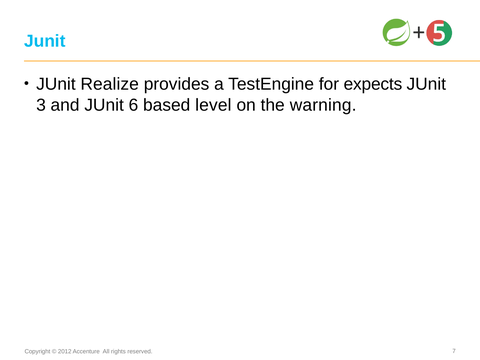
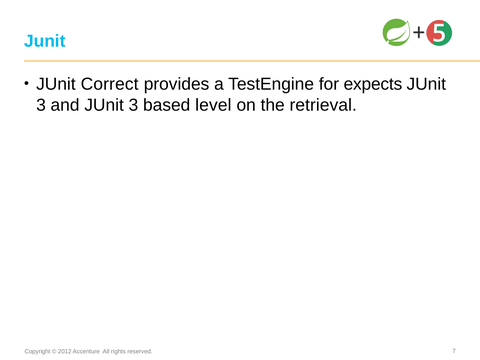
Realize: Realize -> Correct (110, 84)
and JUnit 6: 6 -> 3 (133, 105)
warning: warning -> retrieval (323, 105)
